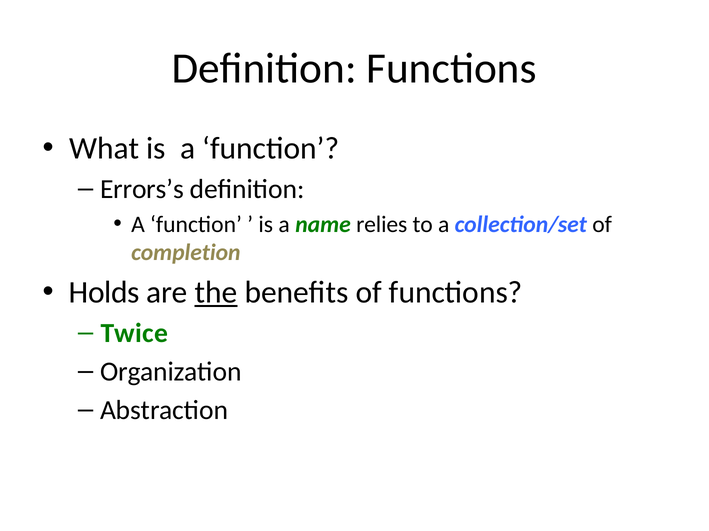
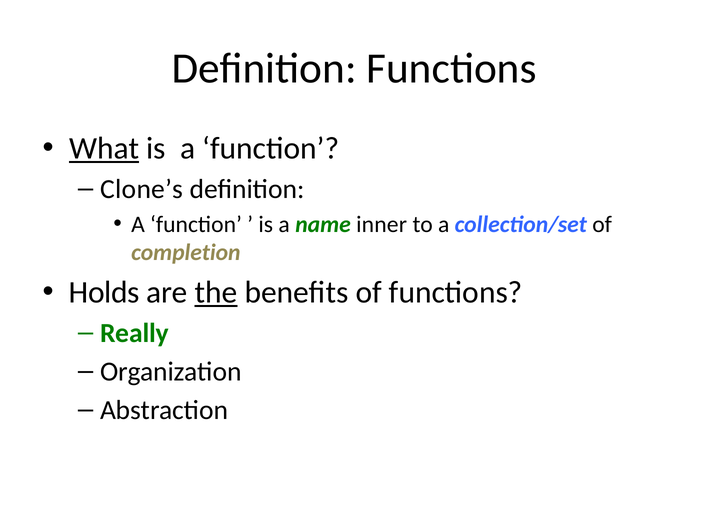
What underline: none -> present (104, 149)
Errors’s: Errors’s -> Clone’s (142, 189)
relies: relies -> inner (382, 225)
Twice: Twice -> Really (135, 334)
